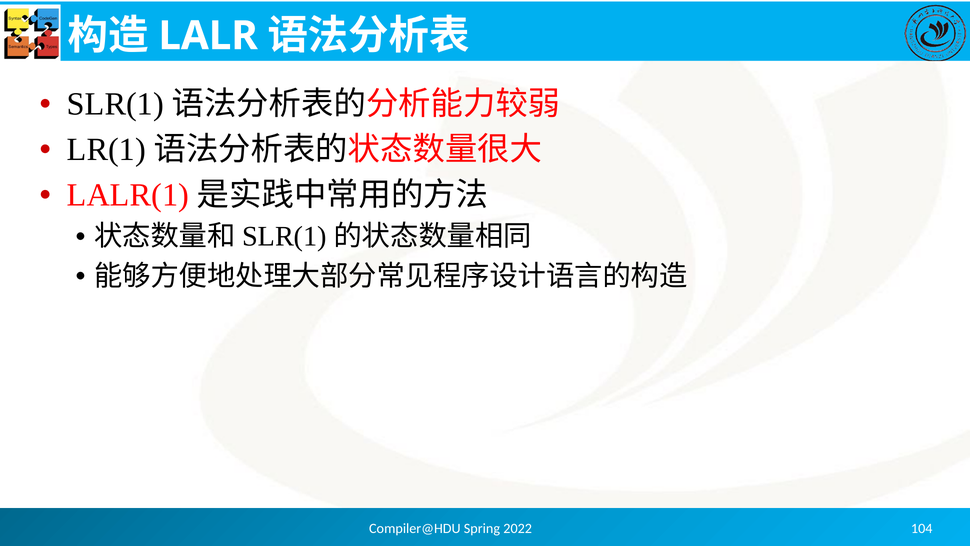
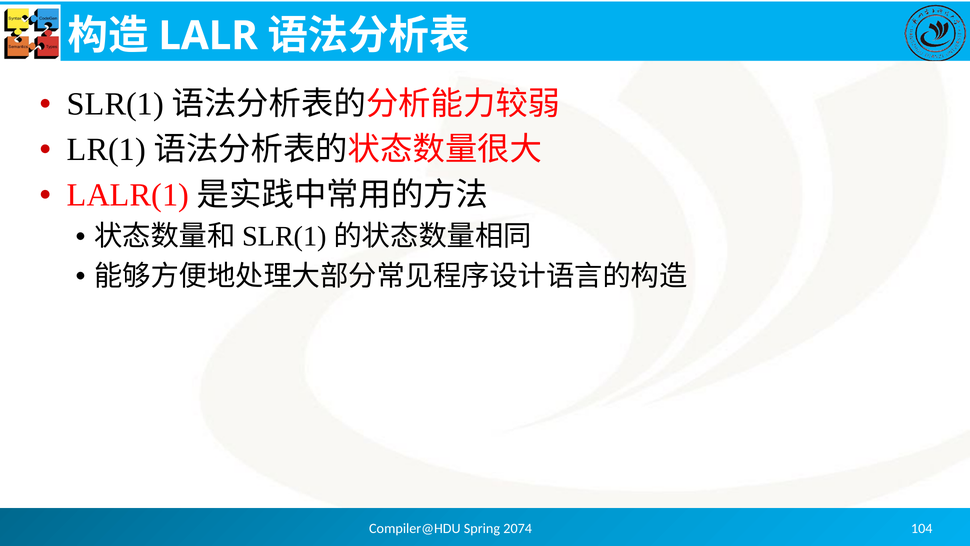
2022: 2022 -> 2074 (518, 528)
